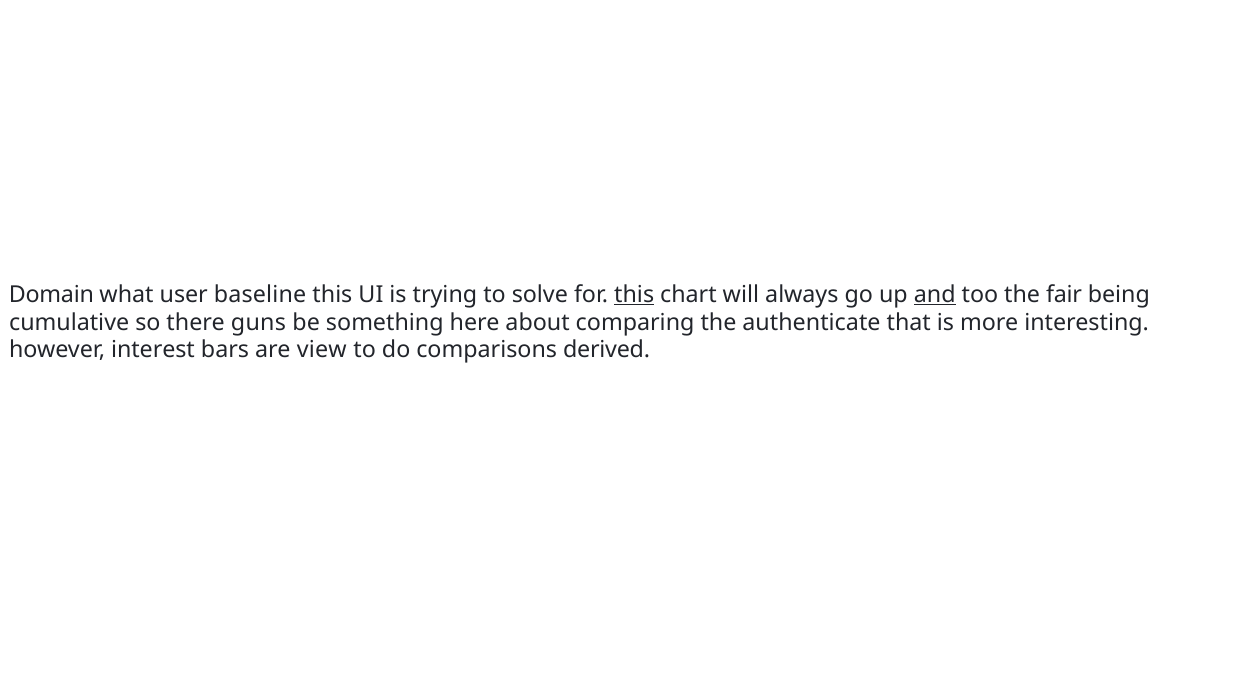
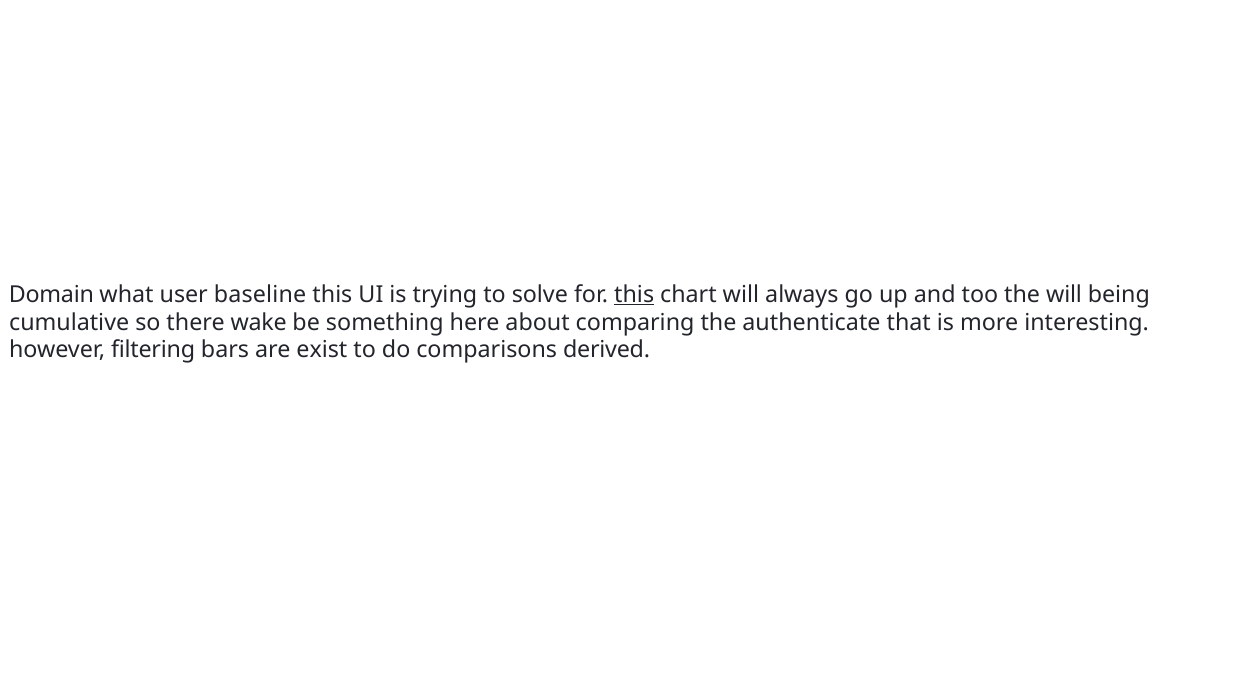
and underline: present -> none (935, 294)
the fair: fair -> will (1064, 294)
guns: guns -> wake (259, 322)
interest: interest -> filtering (153, 350)
view: view -> exist (322, 350)
